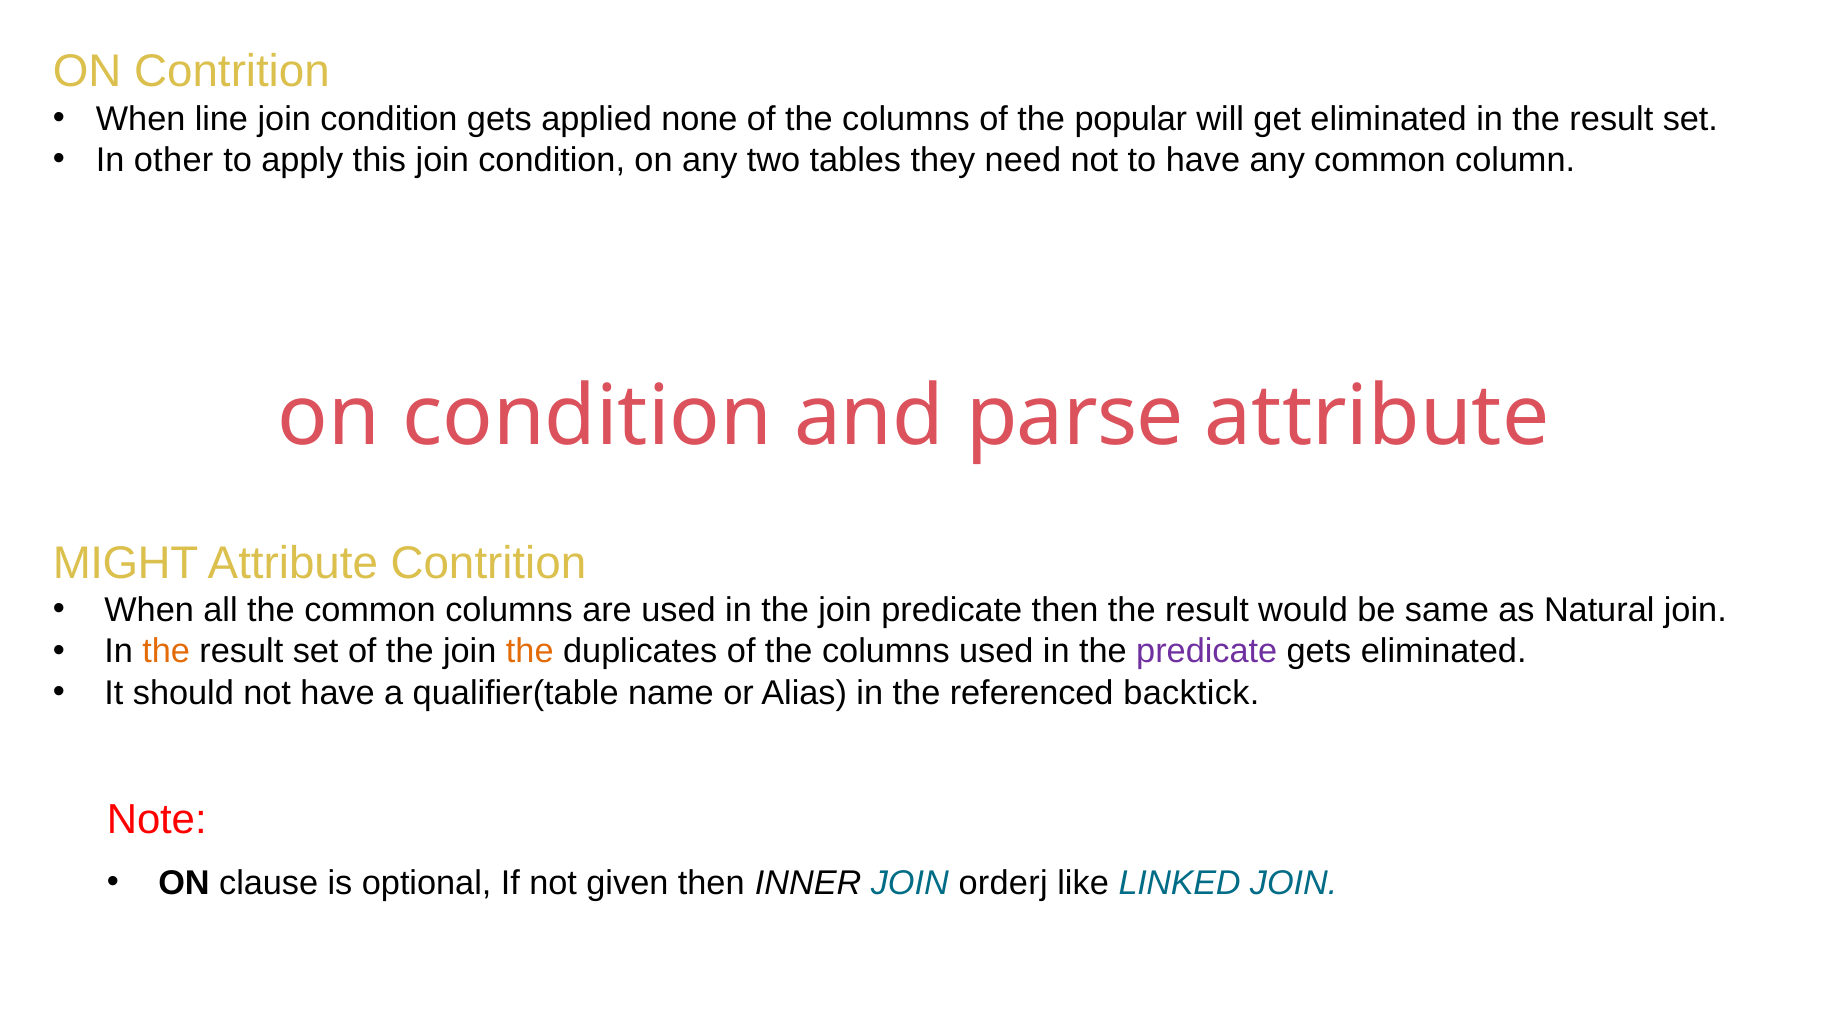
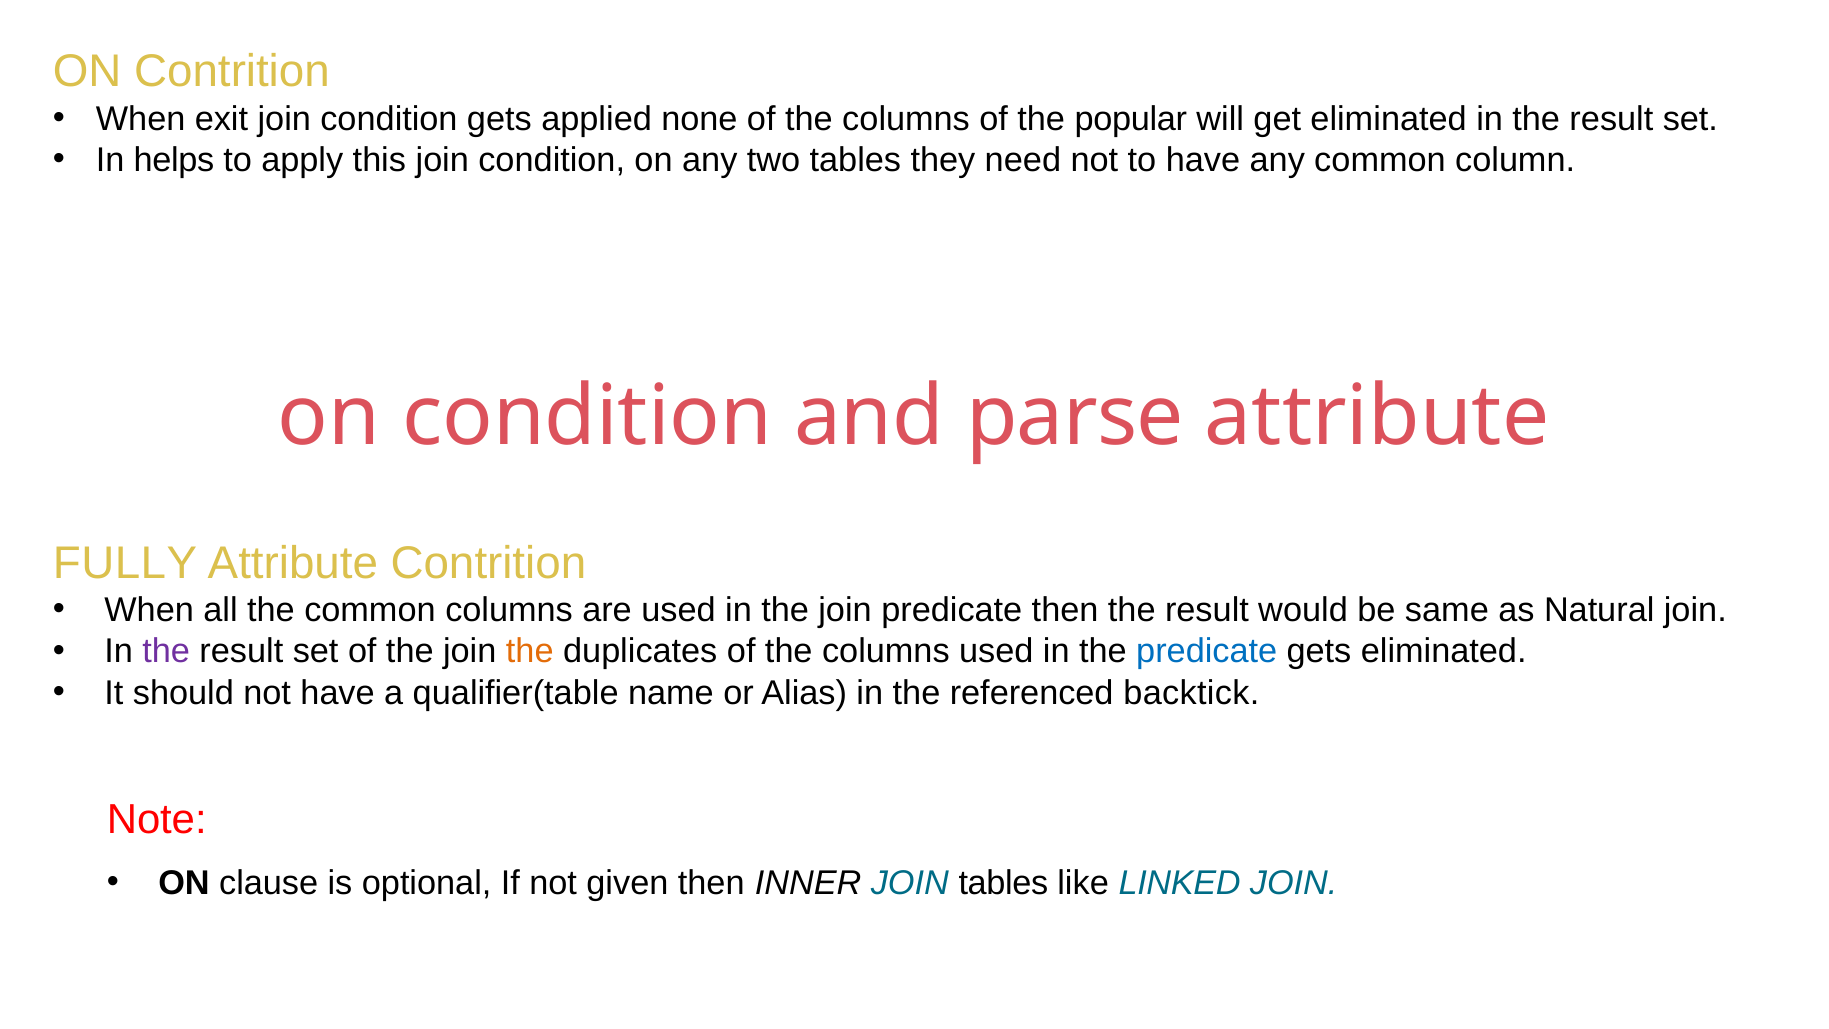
line: line -> exit (221, 119)
other: other -> helps (174, 160)
MIGHT: MIGHT -> FULLY (125, 563)
the colour: orange -> purple (166, 652)
predicate colour: purple -> blue (1207, 652)
JOIN orderj: orderj -> tables (1003, 883)
